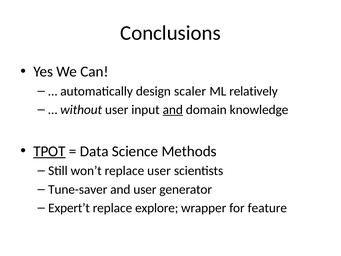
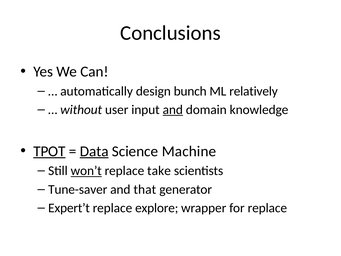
scaler: scaler -> bunch (190, 91)
Data underline: none -> present (94, 151)
Methods: Methods -> Machine (189, 151)
won’t underline: none -> present (86, 171)
replace user: user -> take (159, 171)
and user: user -> that (145, 189)
for feature: feature -> replace (267, 208)
